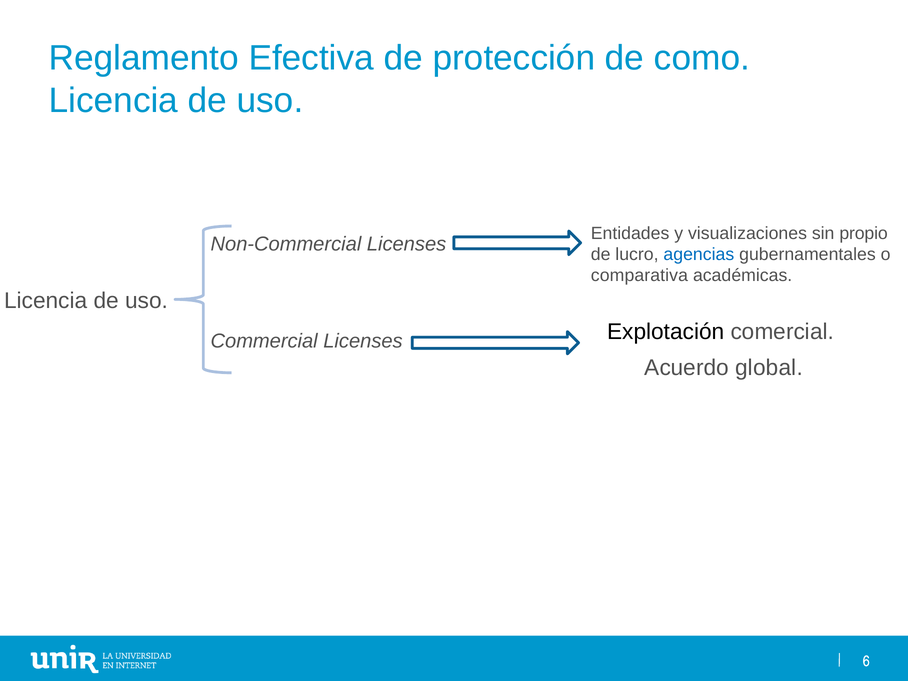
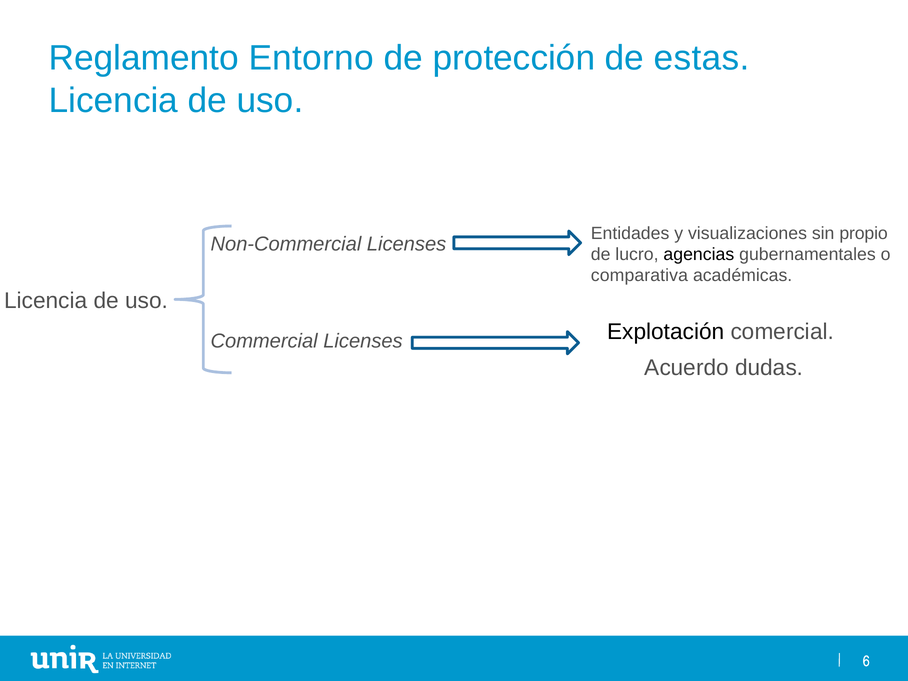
Efectiva: Efectiva -> Entorno (311, 58)
como: como -> estas (702, 58)
agencias colour: blue -> black (699, 254)
global: global -> dudas (769, 368)
